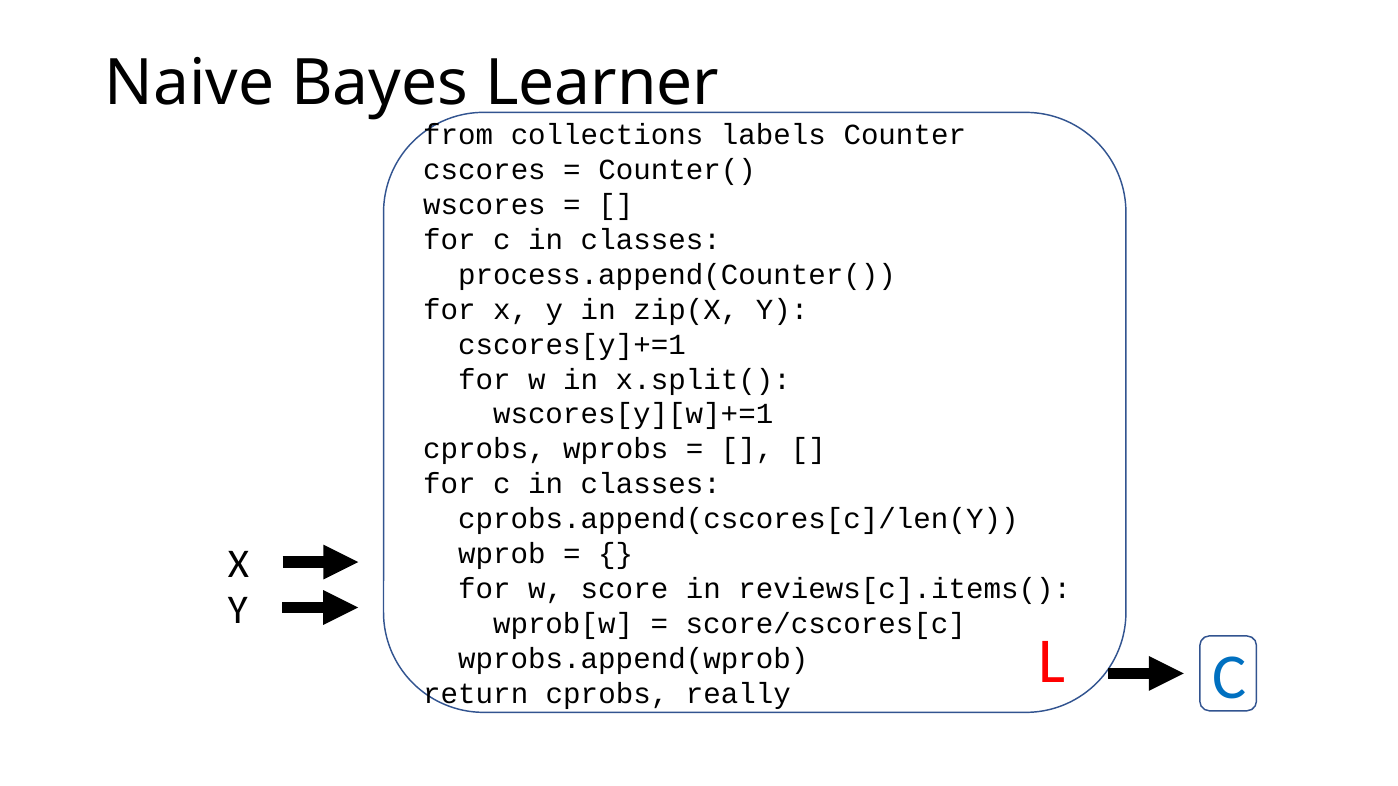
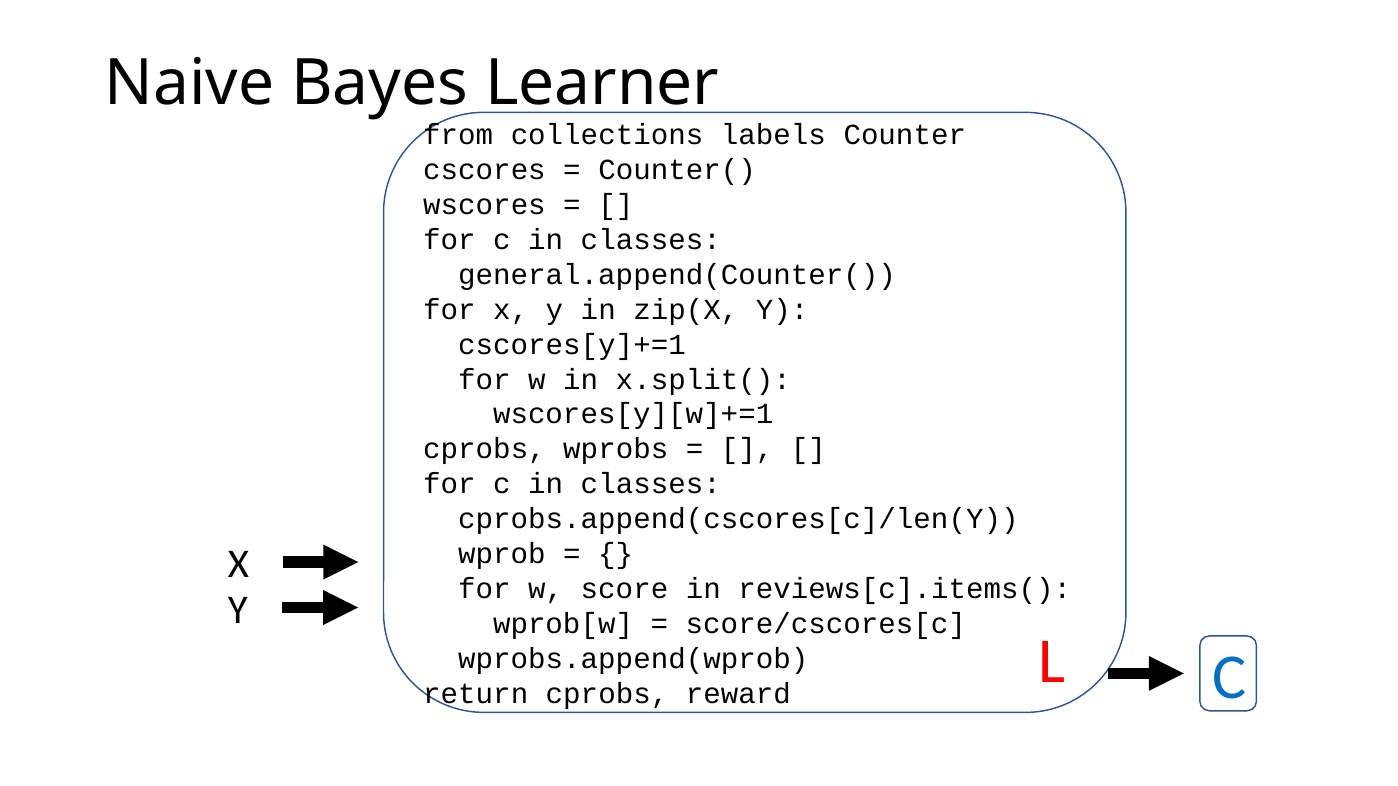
process.append(Counter(: process.append(Counter( -> general.append(Counter( (677, 275)
really: really -> reward (738, 694)
